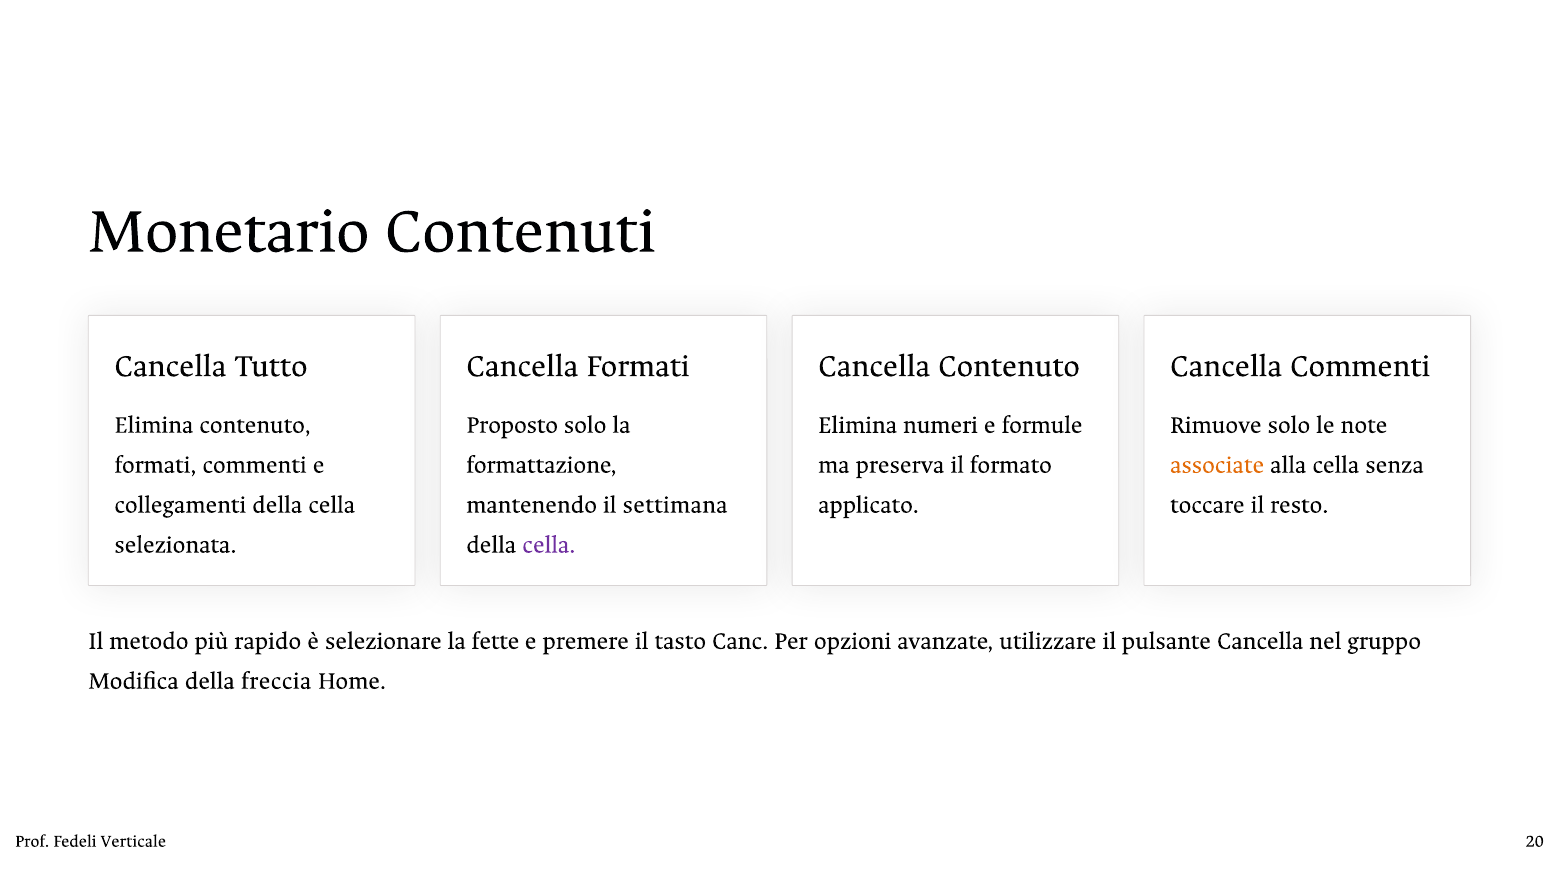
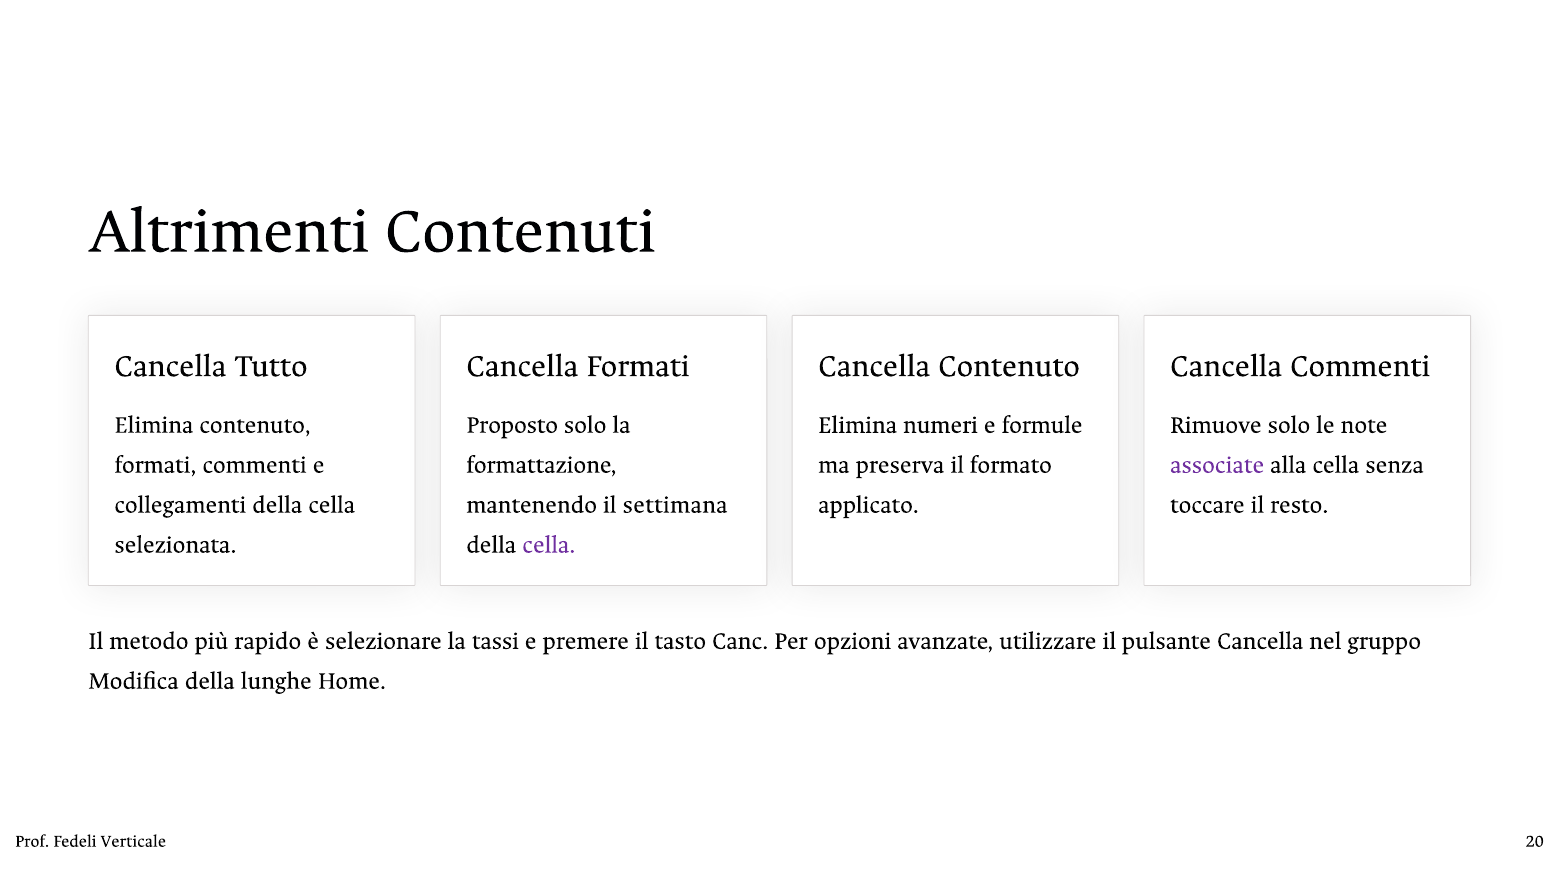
Monetario: Monetario -> Altrimenti (229, 230)
associate colour: orange -> purple (1217, 464)
fette: fette -> tassi (495, 640)
freccia: freccia -> lunghe (276, 680)
